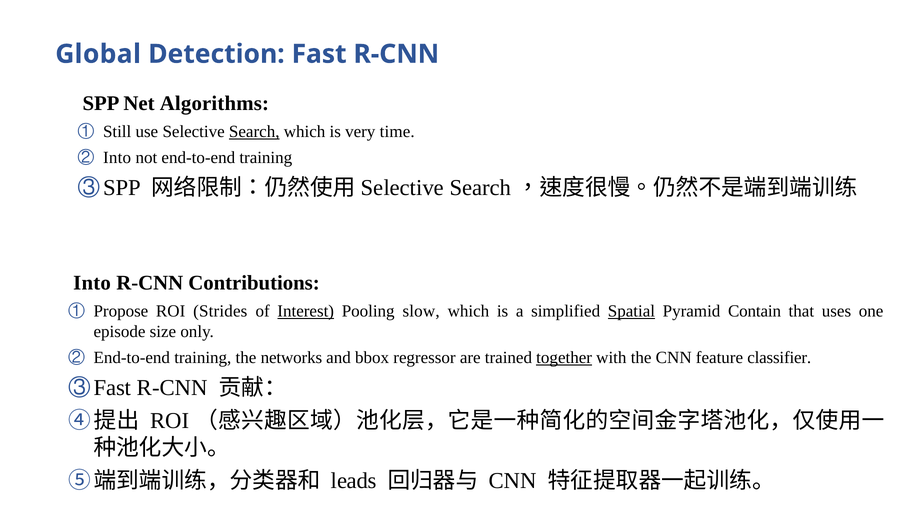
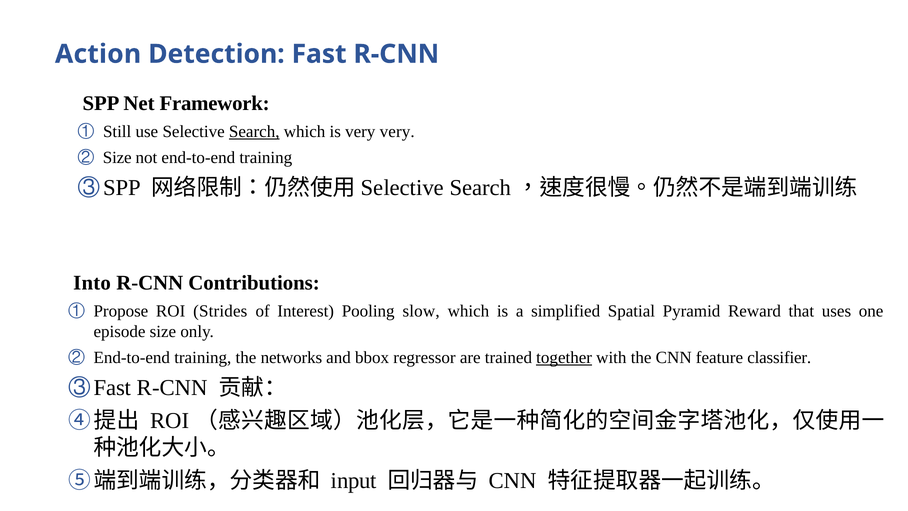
Global: Global -> Action (98, 54)
Algorithms: Algorithms -> Framework (215, 103)
very time: time -> very (397, 132)
Into: Into -> Size (117, 158)
Interest underline: present -> none (306, 311)
Spatial underline: present -> none (631, 311)
Contain: Contain -> Reward (754, 311)
leads: leads -> input (354, 480)
